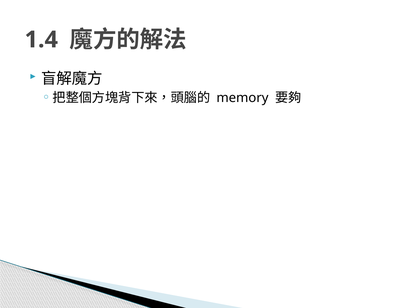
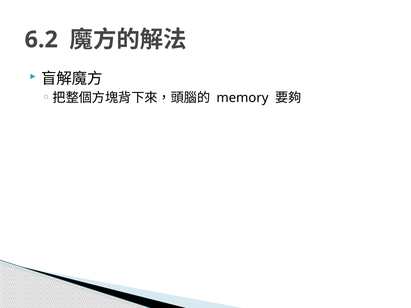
1.4: 1.4 -> 6.2 (41, 40)
